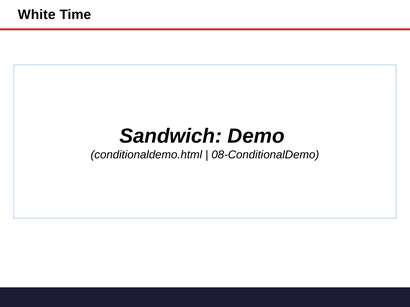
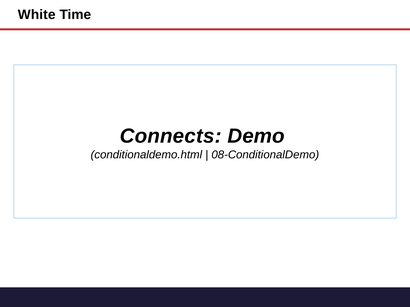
Sandwich: Sandwich -> Connects (171, 136)
